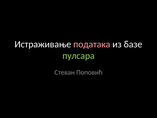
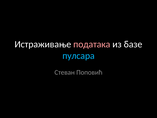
пулсара colour: light green -> light blue (78, 56)
